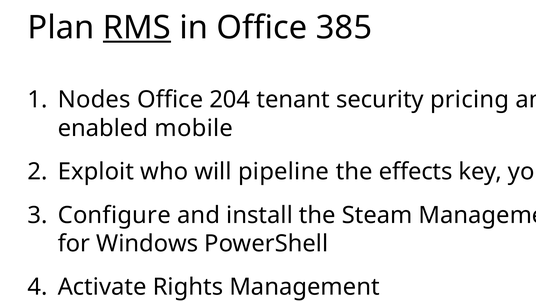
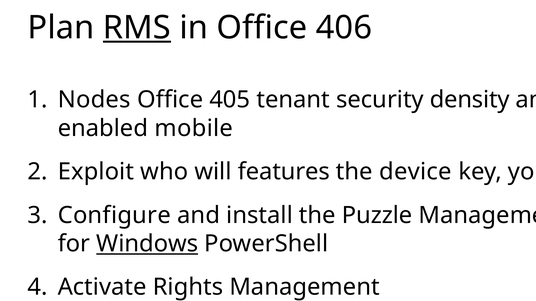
385: 385 -> 406 (344, 28)
204: 204 -> 405 (230, 100)
pricing: pricing -> density (470, 100)
pipeline: pipeline -> features (284, 172)
effects: effects -> device (415, 172)
Steam: Steam -> Puzzle (377, 216)
Windows underline: none -> present (147, 244)
